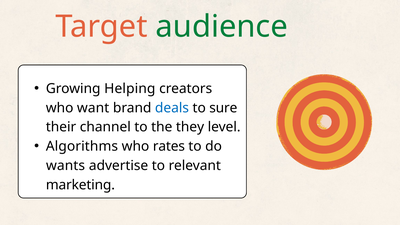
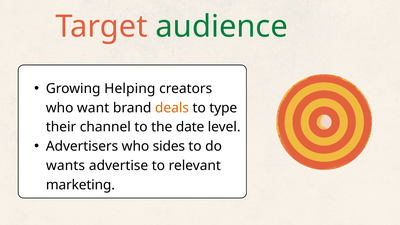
deals colour: blue -> orange (172, 108)
sure: sure -> type (223, 108)
they: they -> date (190, 127)
Algorithms: Algorithms -> Advertisers (82, 146)
rates: rates -> sides (169, 146)
